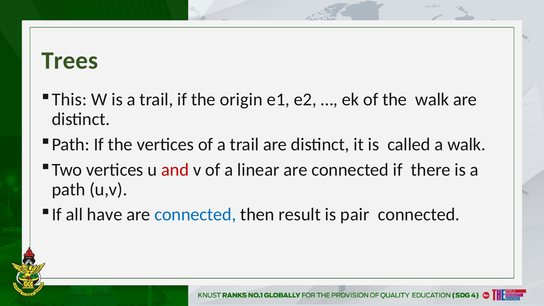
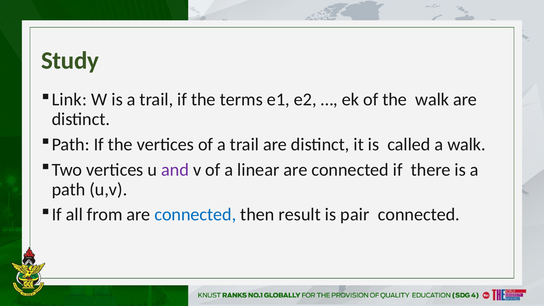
Trees: Trees -> Study (70, 61)
This: This -> Link (69, 100)
origin: origin -> terms (241, 100)
and colour: red -> purple (175, 170)
have: have -> from (105, 215)
